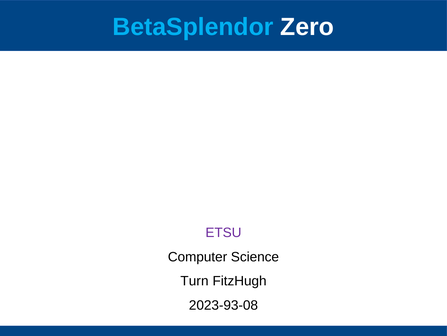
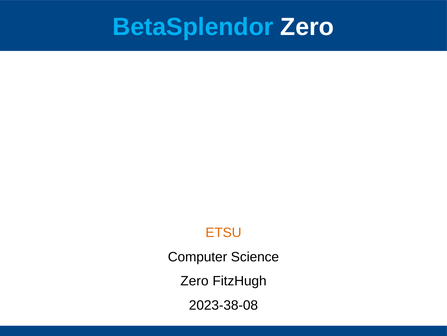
ETSU colour: purple -> orange (223, 232)
Turn: Turn -> Zero (194, 280)
2023-93-08: 2023-93-08 -> 2023-38-08 (223, 305)
